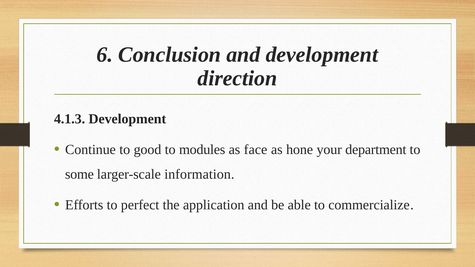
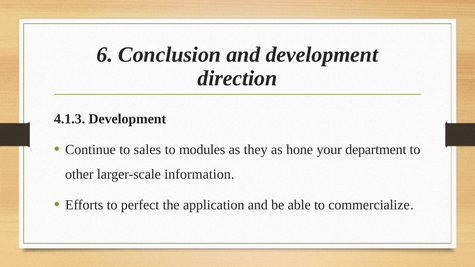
good: good -> sales (147, 150)
face: face -> they (256, 150)
some: some -> other (79, 174)
